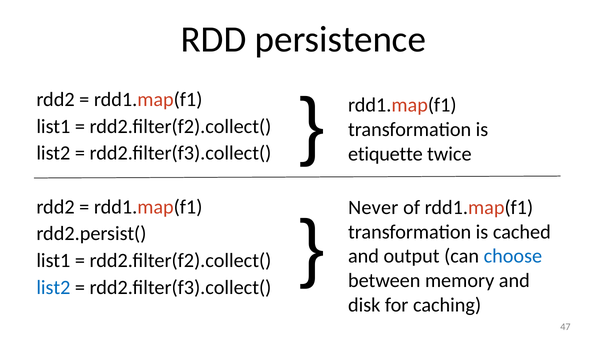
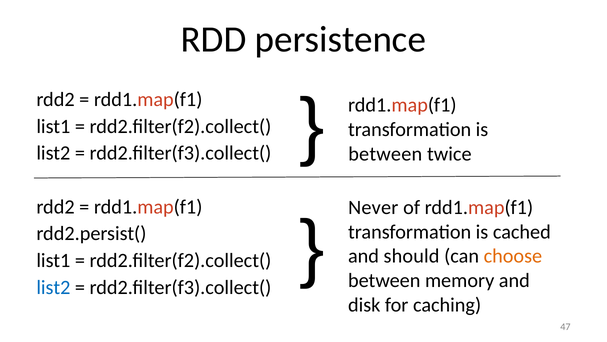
etiquette: etiquette -> between (385, 154)
output: output -> should (412, 256)
choose colour: blue -> orange (513, 256)
